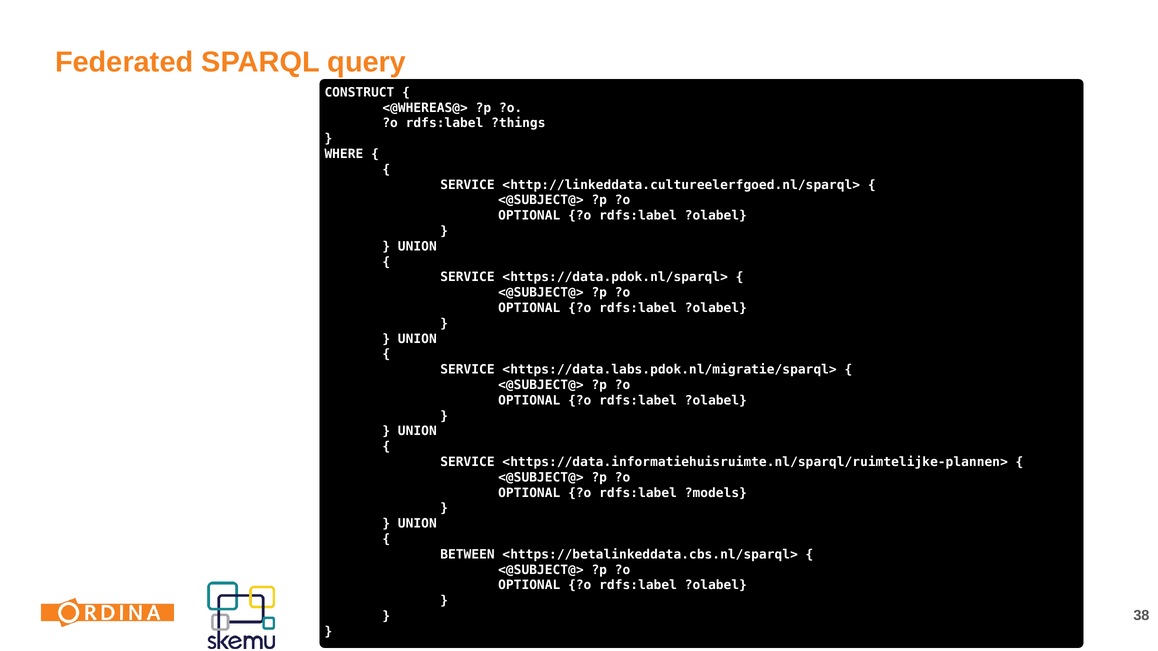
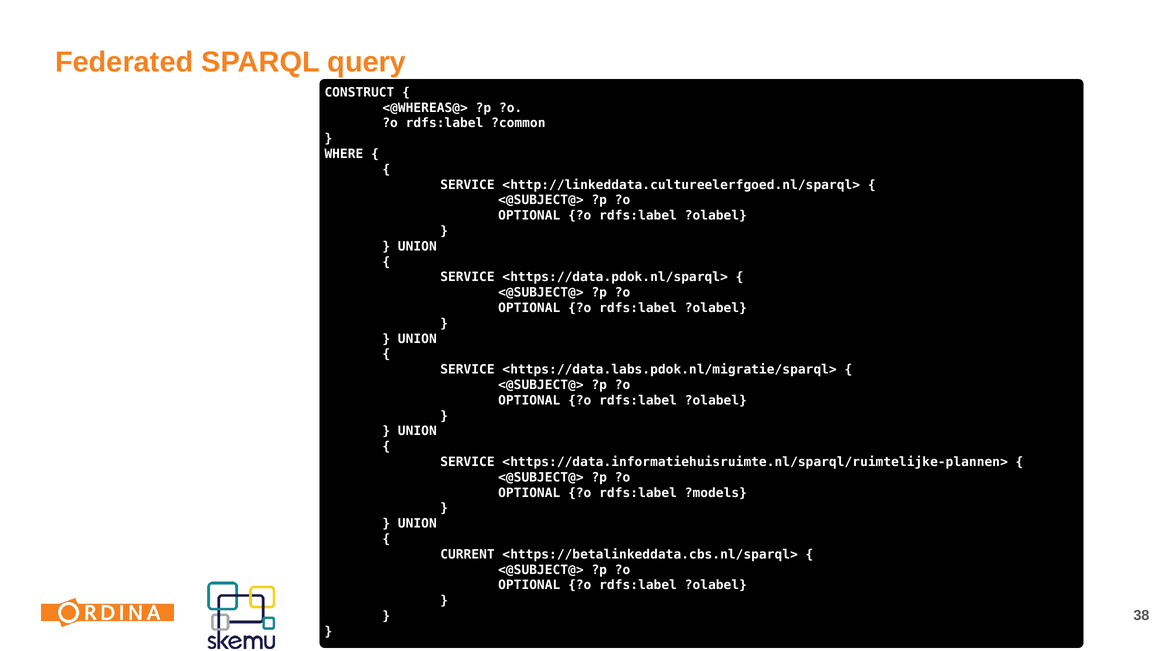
?things: ?things -> ?common (518, 123)
BETWEEN: BETWEEN -> CURRENT (467, 555)
